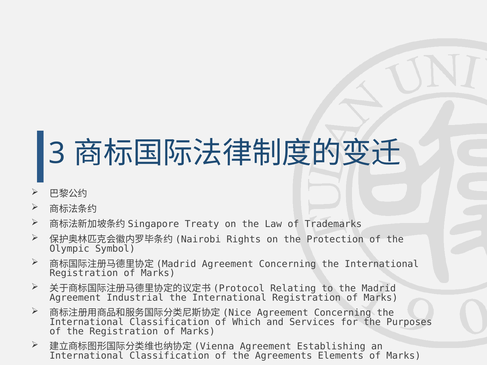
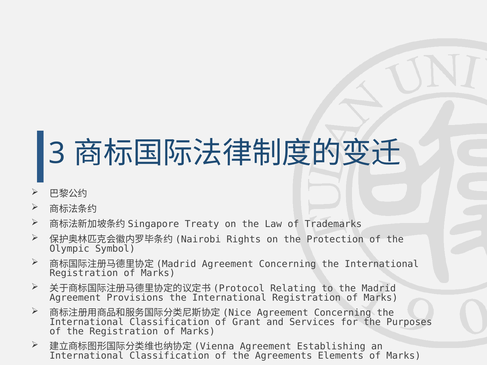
Industrial: Industrial -> Provisions (135, 298)
Which: Which -> Grant (247, 322)
